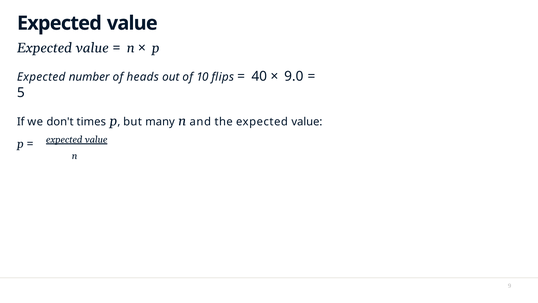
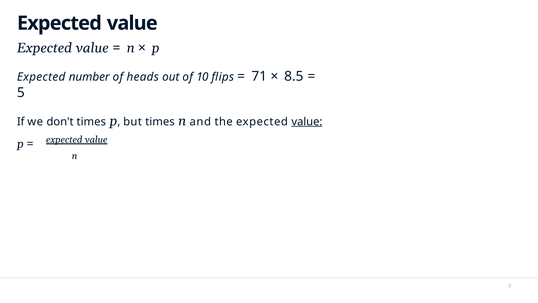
40: 40 -> 71 (259, 76)
9.0: 9.0 -> 8.5 (294, 76)
but many: many -> times (160, 122)
value underline: none -> present (307, 122)
